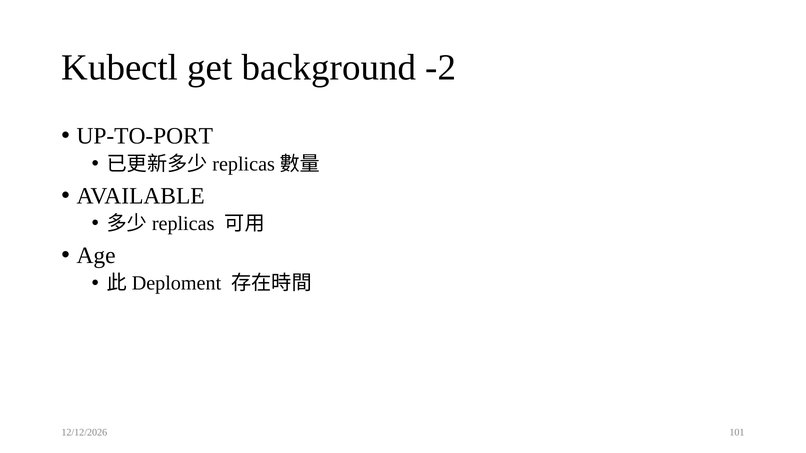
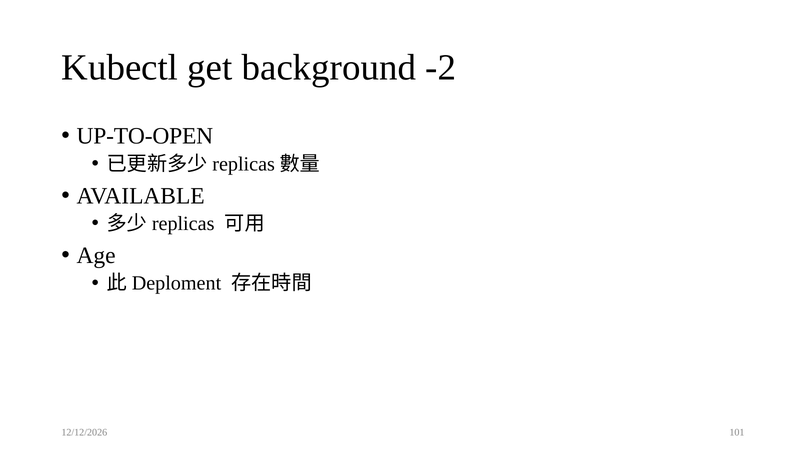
UP-TO-PORT: UP-TO-PORT -> UP-TO-OPEN (145, 136)
